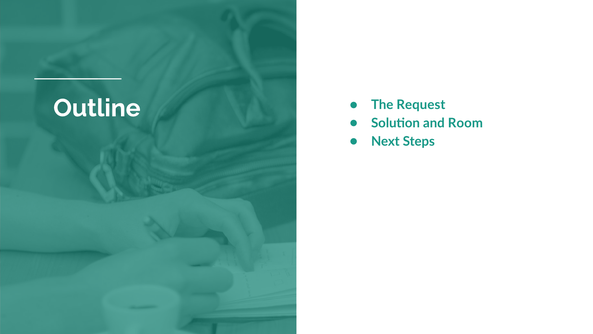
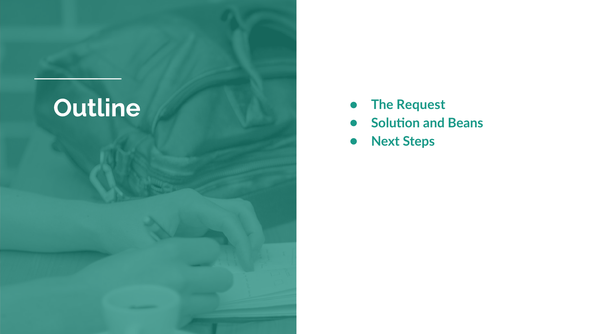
Room: Room -> Beans (465, 123)
